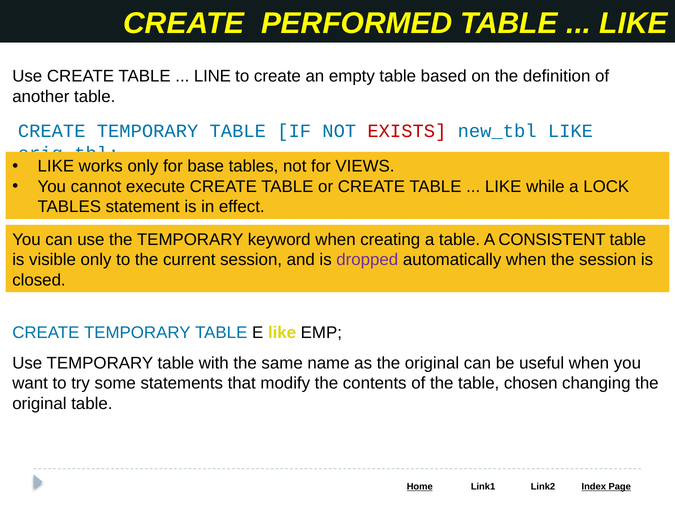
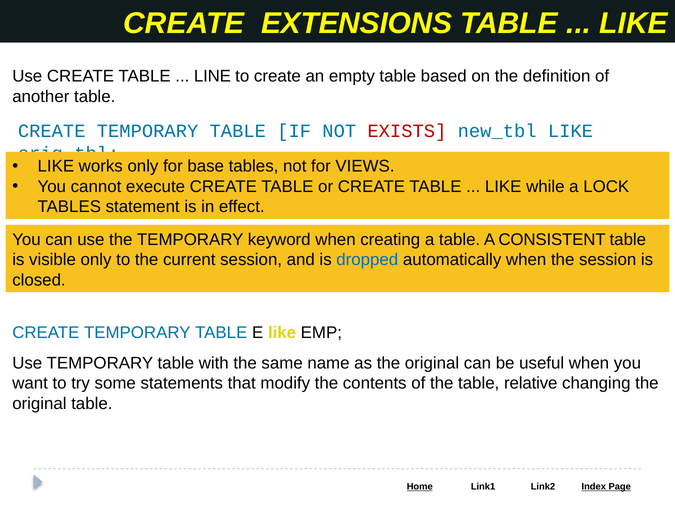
PERFORMED: PERFORMED -> EXTENSIONS (357, 23)
dropped colour: purple -> blue (367, 260)
chosen: chosen -> relative (531, 384)
